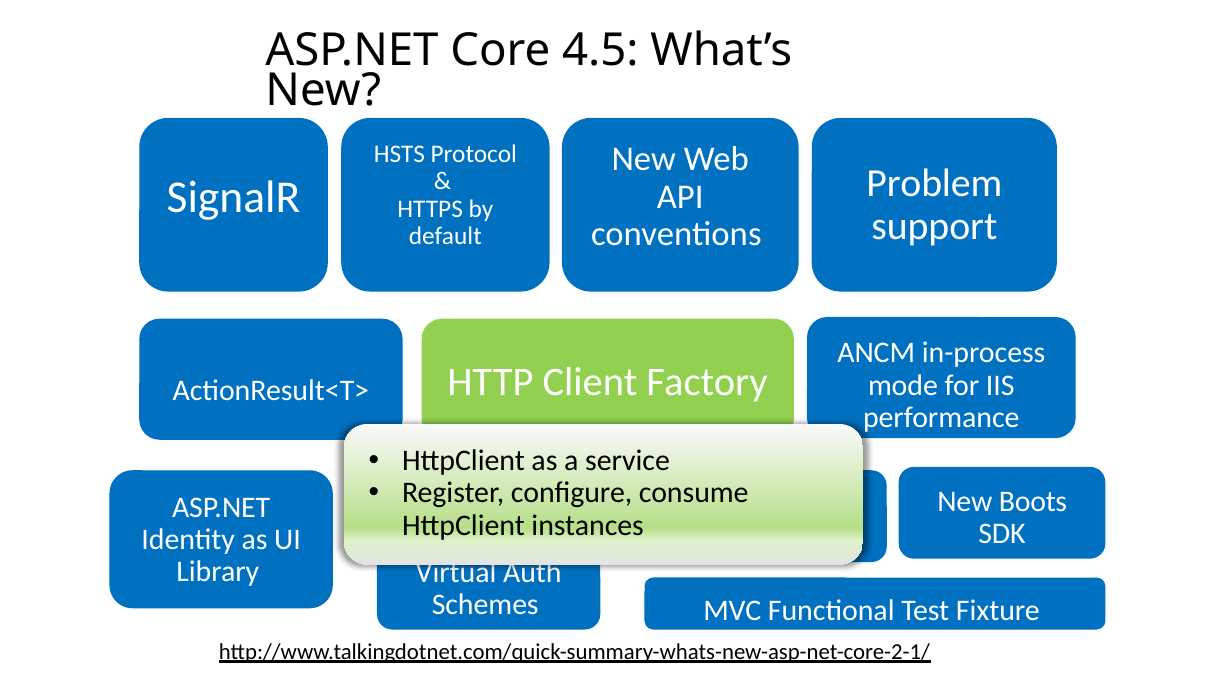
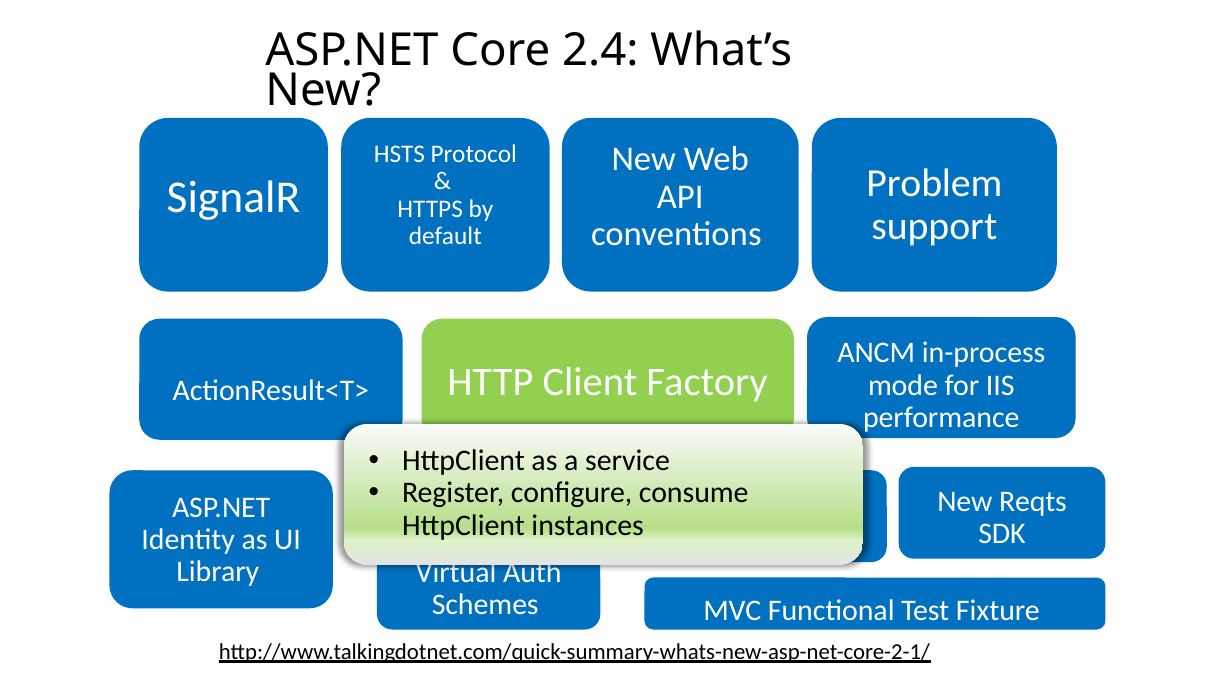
4.5: 4.5 -> 2.4 (600, 51)
Boots: Boots -> Reqts (1033, 502)
